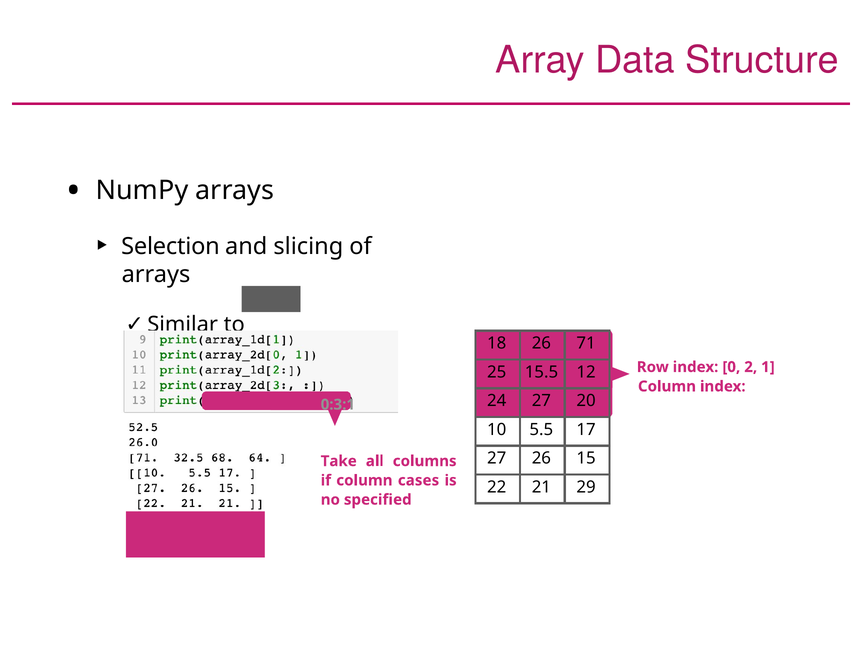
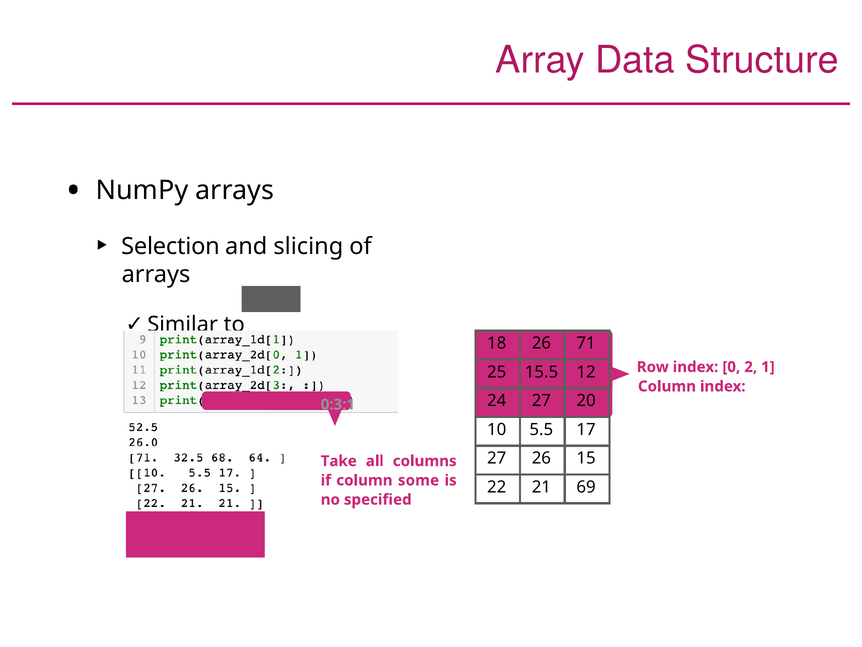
cases: cases -> some (418, 480)
29: 29 -> 69 (586, 487)
